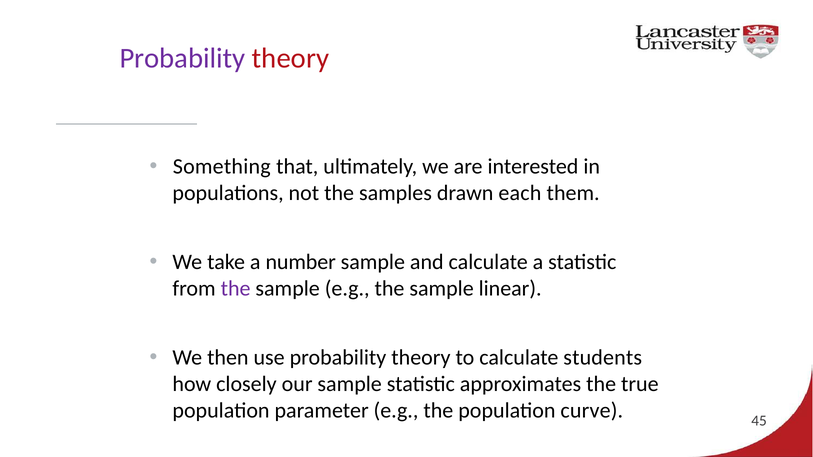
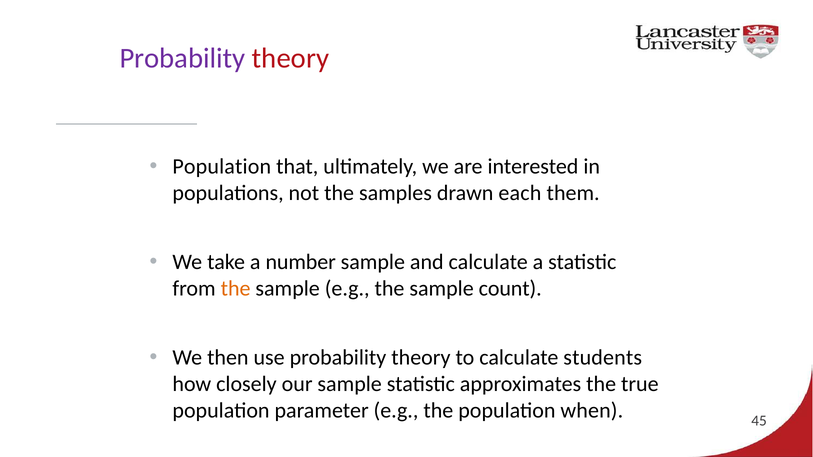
Something: Something -> Population (222, 167)
the colour: purple -> orange (236, 289)
linear: linear -> count (510, 289)
curve: curve -> when (592, 411)
